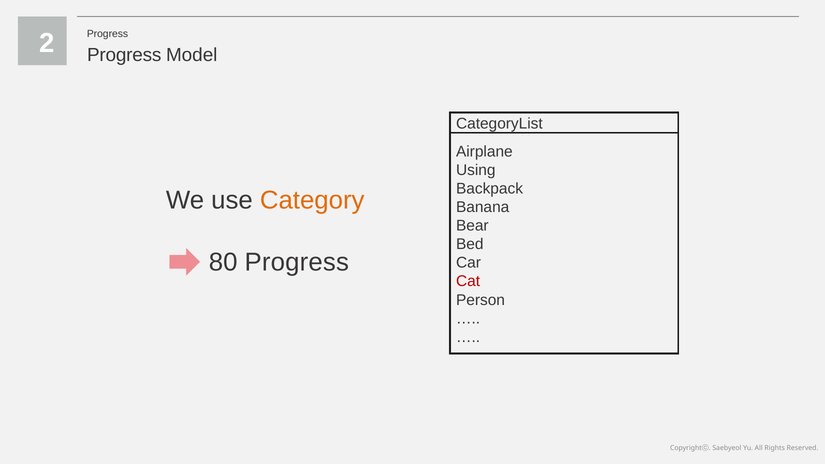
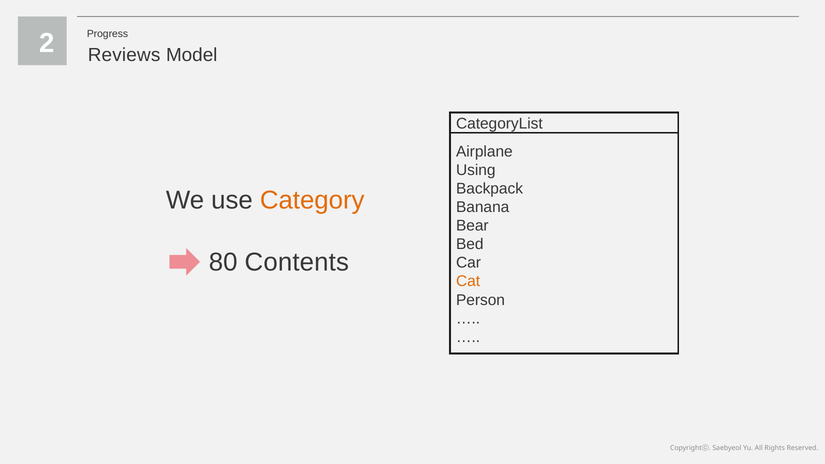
Progress: Progress -> Reviews (124, 55)
80 Progress: Progress -> Contents (297, 262)
Cat colour: red -> orange (468, 281)
